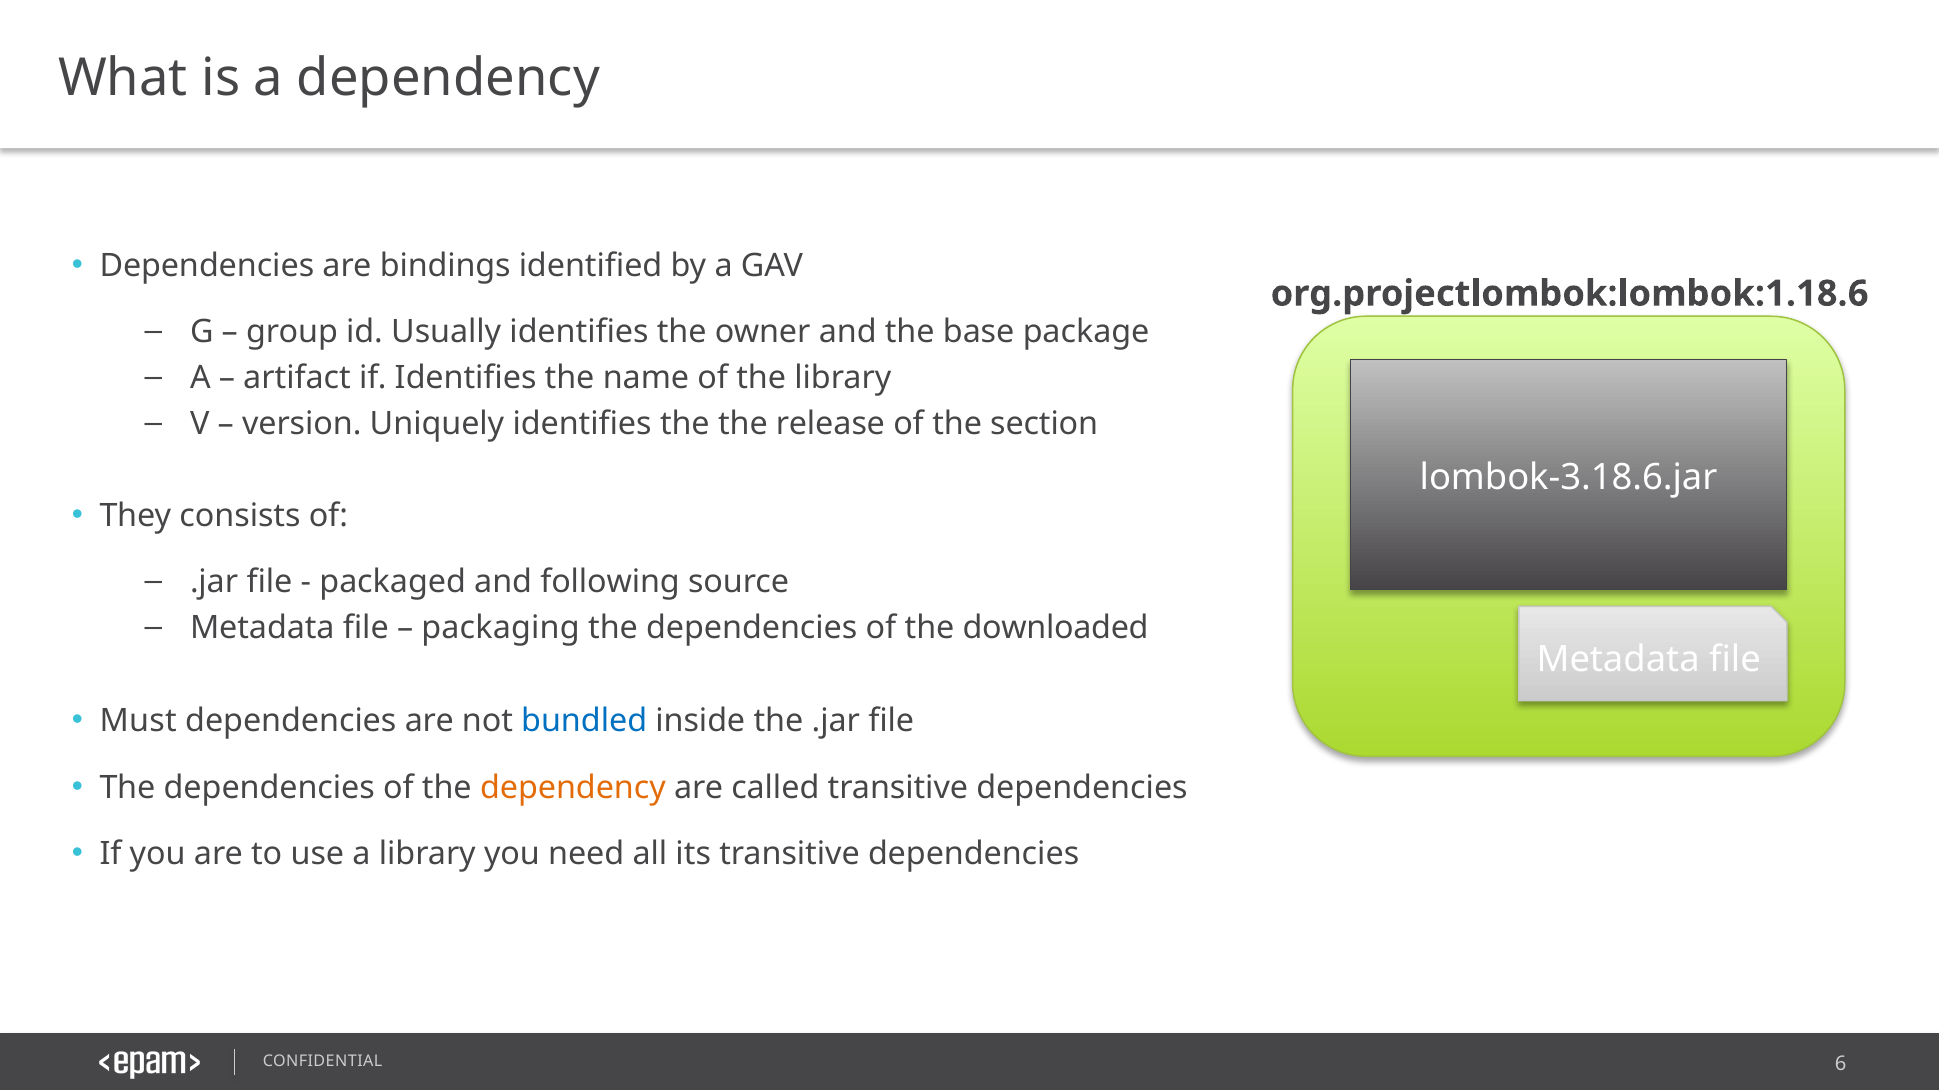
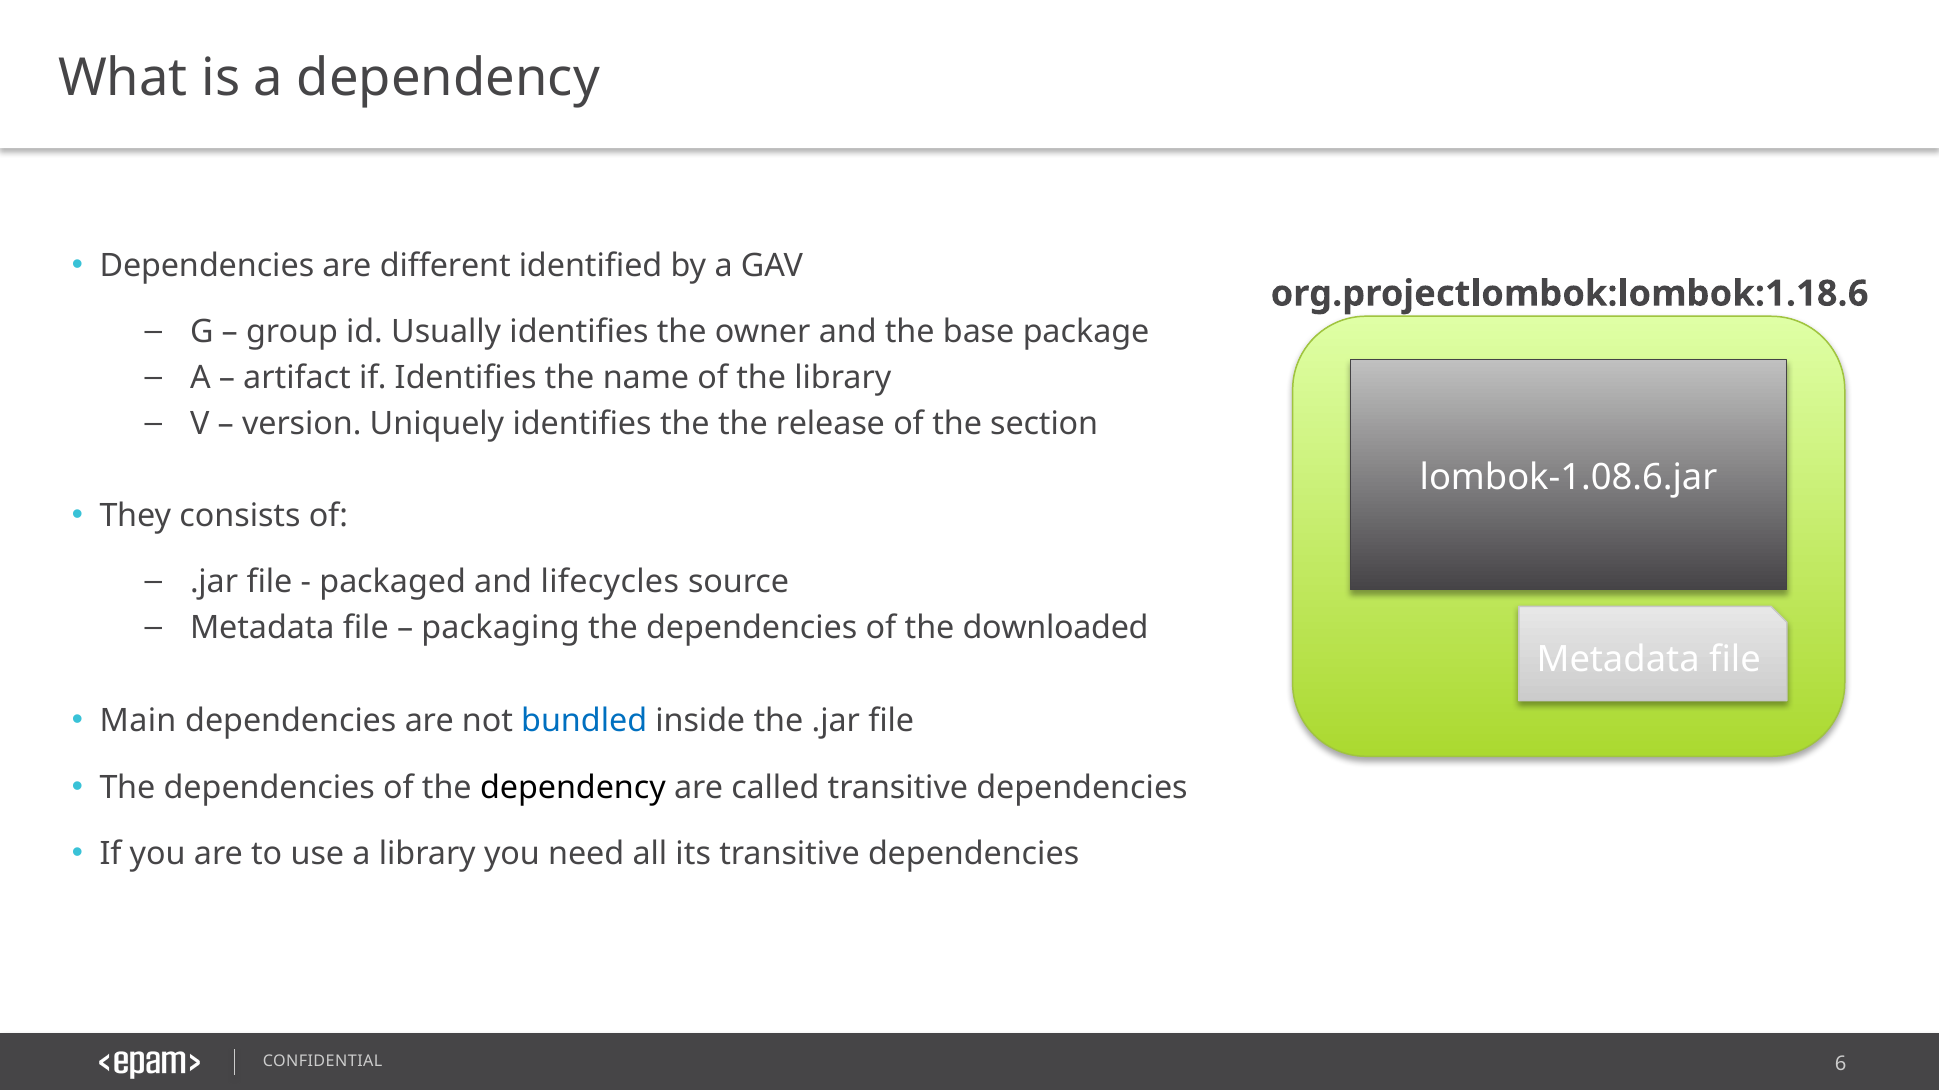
bindings: bindings -> different (445, 266)
lombok-3.18.6.jar: lombok-3.18.6.jar -> lombok-1.08.6.jar (1568, 478)
following: following -> lifecycles (610, 583)
Must: Must -> Main (138, 721)
dependency colour: orange -> black (573, 788)
